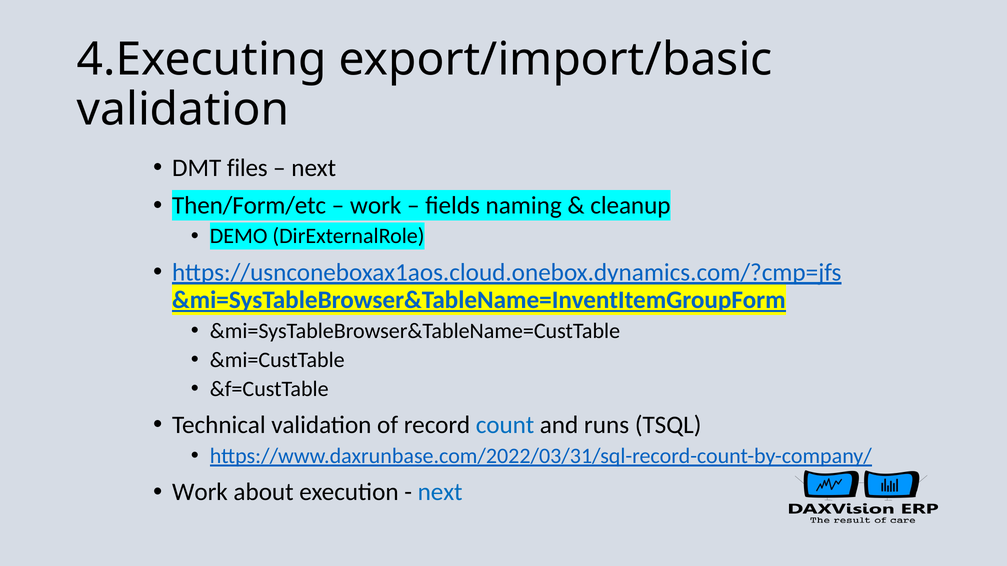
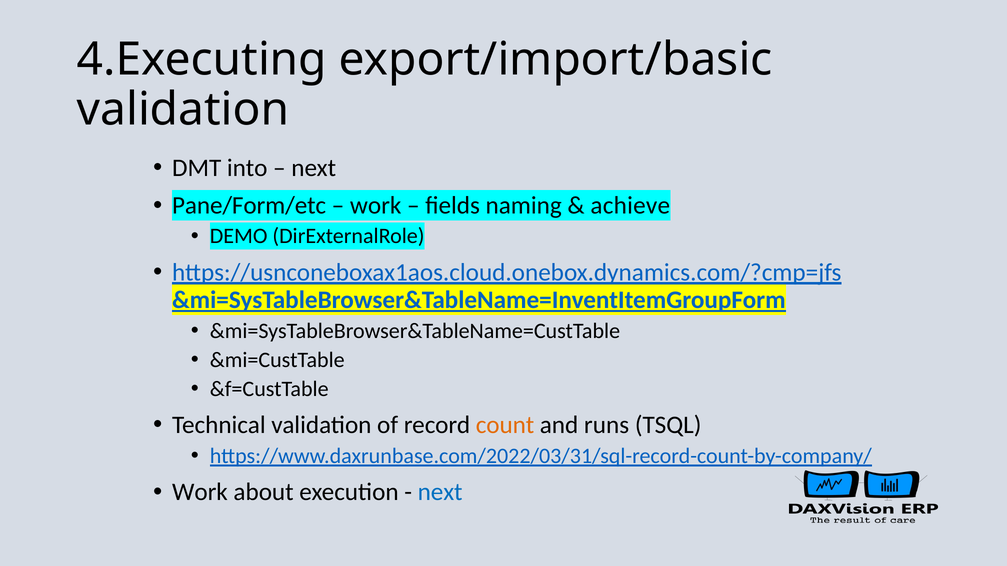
files: files -> into (247, 168)
Then/Form/etc: Then/Form/etc -> Pane/Form/etc (249, 206)
cleanup: cleanup -> achieve (630, 206)
count colour: blue -> orange (505, 425)
